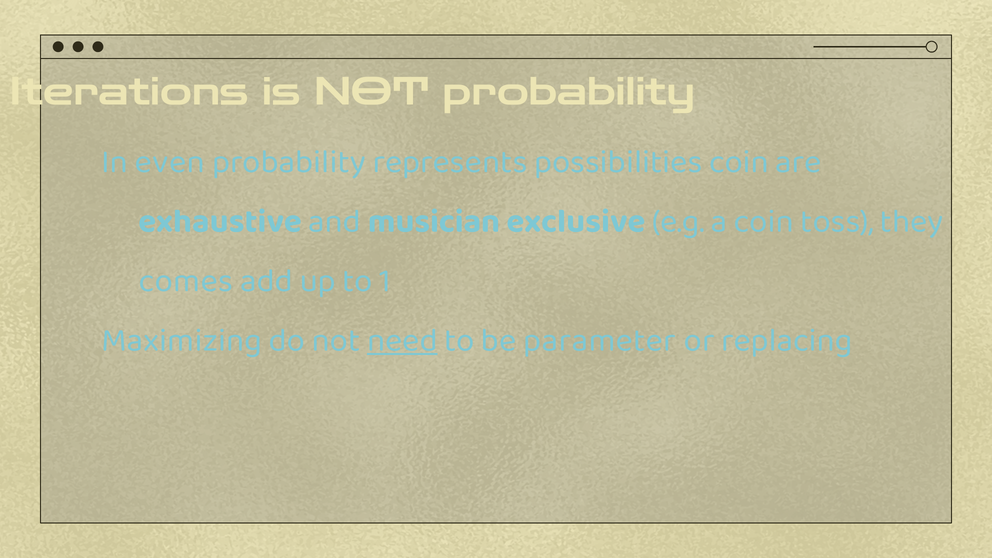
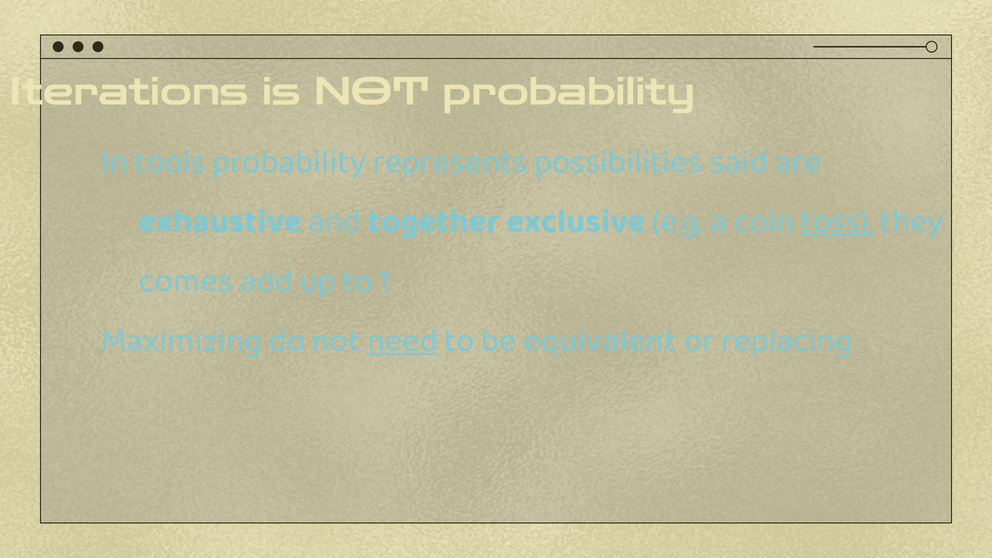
even: even -> tools (170, 161)
possibilities coin: coin -> said (739, 161)
musician: musician -> together (434, 221)
toss underline: none -> present (837, 221)
parameter: parameter -> equivalent (600, 340)
